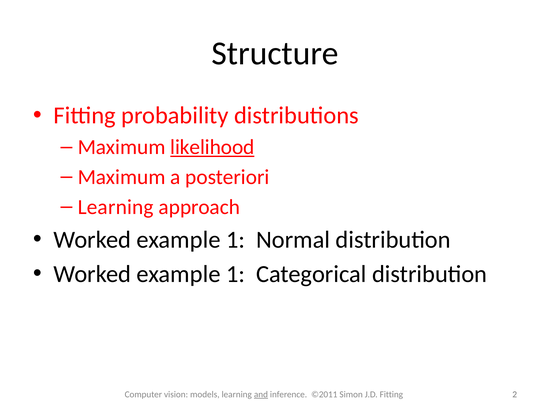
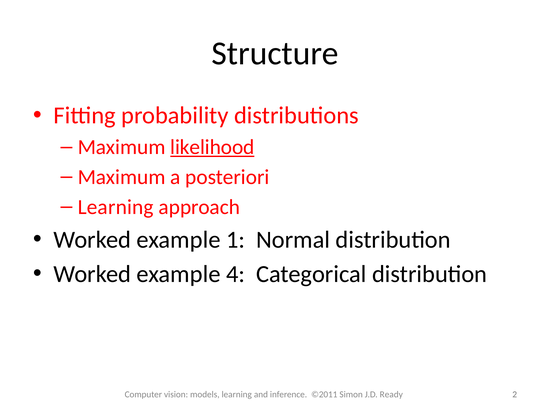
1: 1 -> 4 (236, 274)
and underline: present -> none (261, 394)
J.D Fitting: Fitting -> Ready (391, 394)
